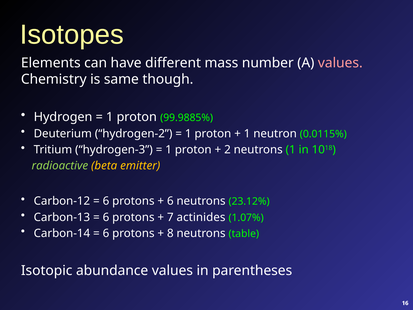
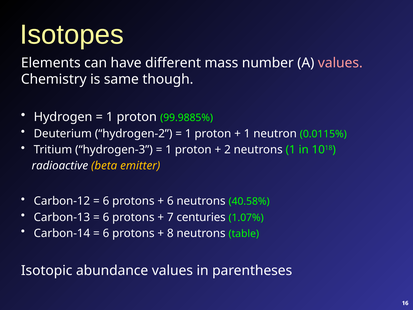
radioactive colour: light green -> white (60, 166)
23.12%: 23.12% -> 40.58% (249, 201)
actinides: actinides -> centuries (201, 217)
